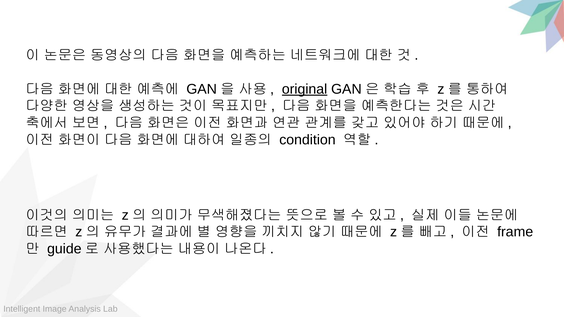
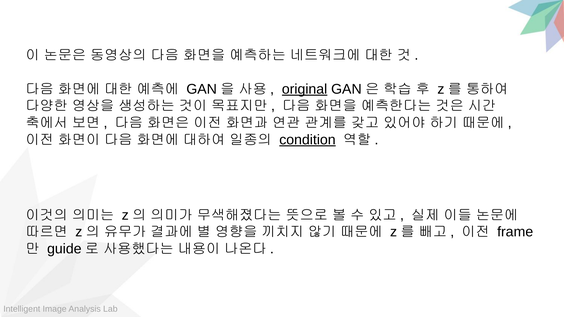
condition underline: none -> present (307, 140)
